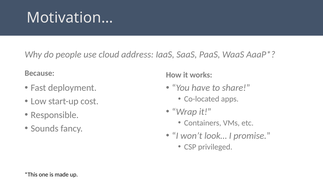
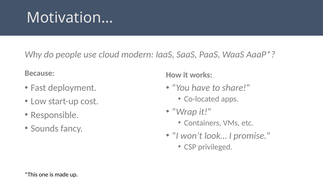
address: address -> modern (137, 54)
